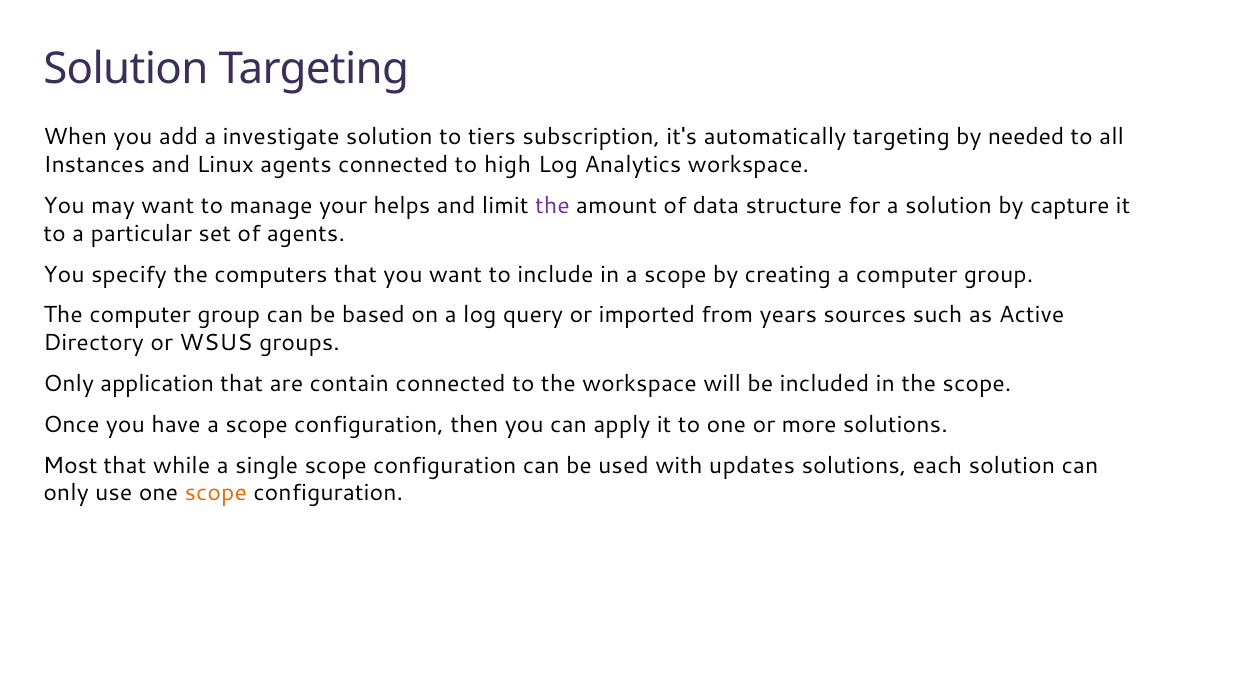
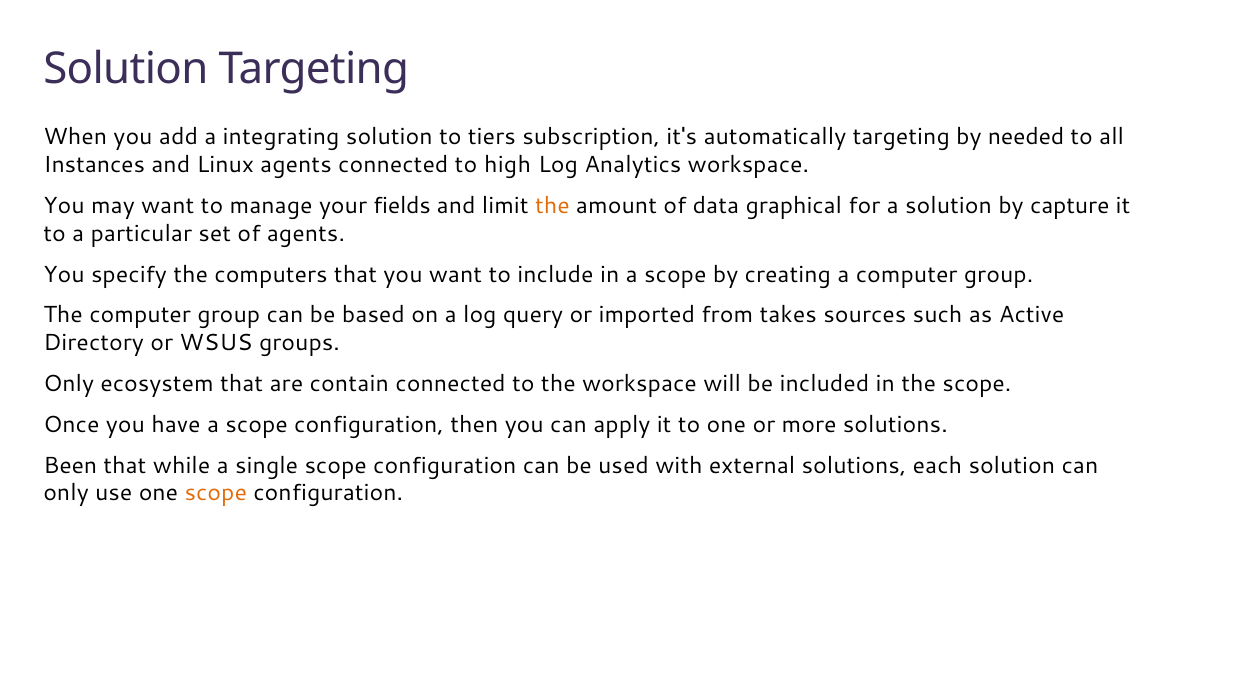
investigate: investigate -> integrating (281, 137)
helps: helps -> fields (402, 206)
the colour: purple -> orange (552, 206)
structure: structure -> graphical (794, 206)
years: years -> takes (788, 315)
application: application -> ecosystem (157, 384)
Most: Most -> Been (70, 465)
updates: updates -> external (752, 465)
